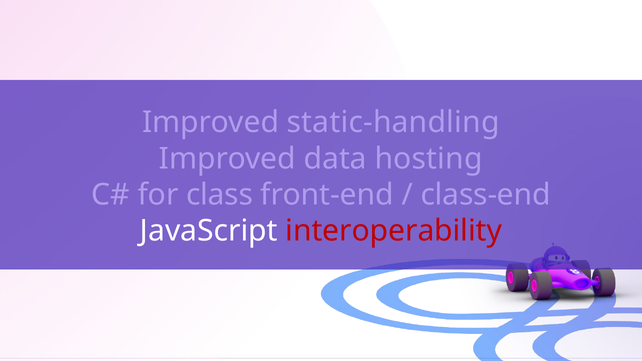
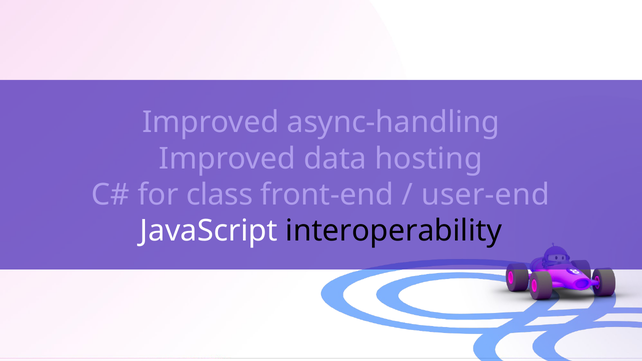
static-handling: static-handling -> async-handling (393, 123)
class-end: class-end -> user-end (485, 195)
interoperability colour: red -> black (394, 231)
